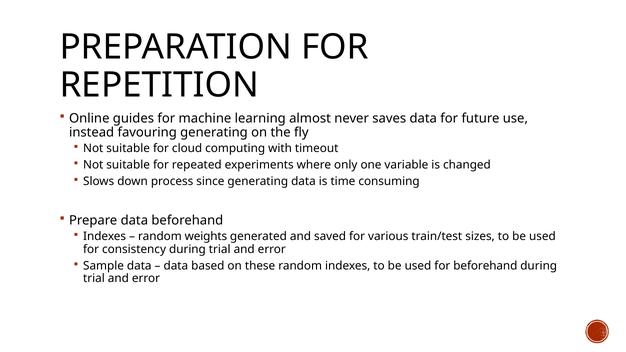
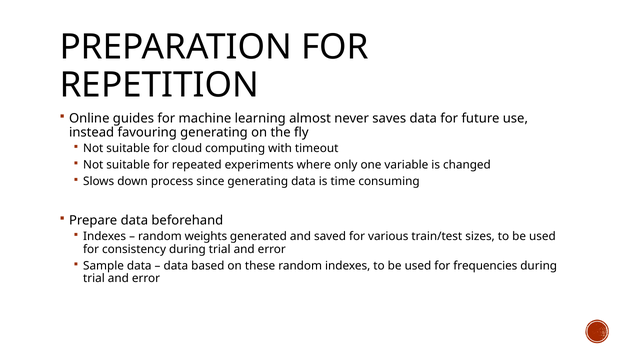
for beforehand: beforehand -> frequencies (485, 266)
